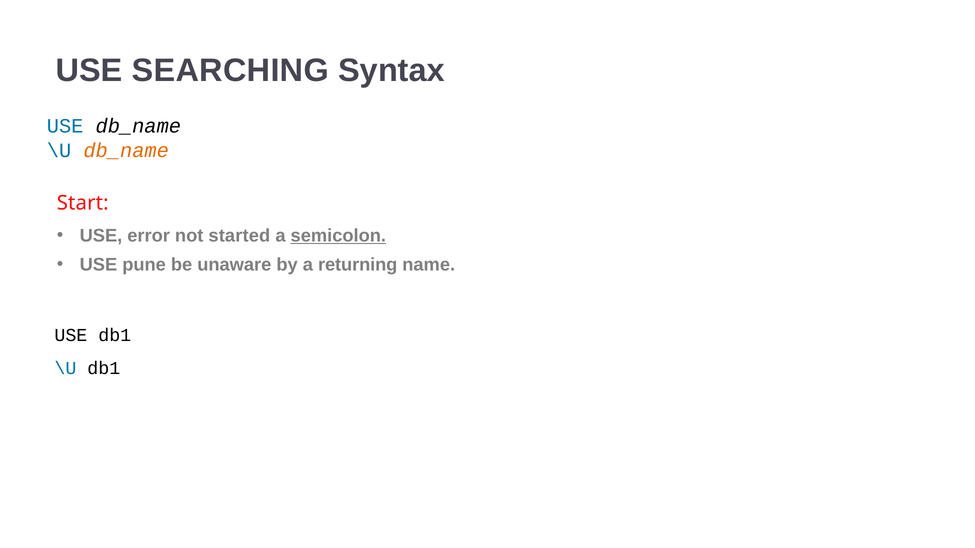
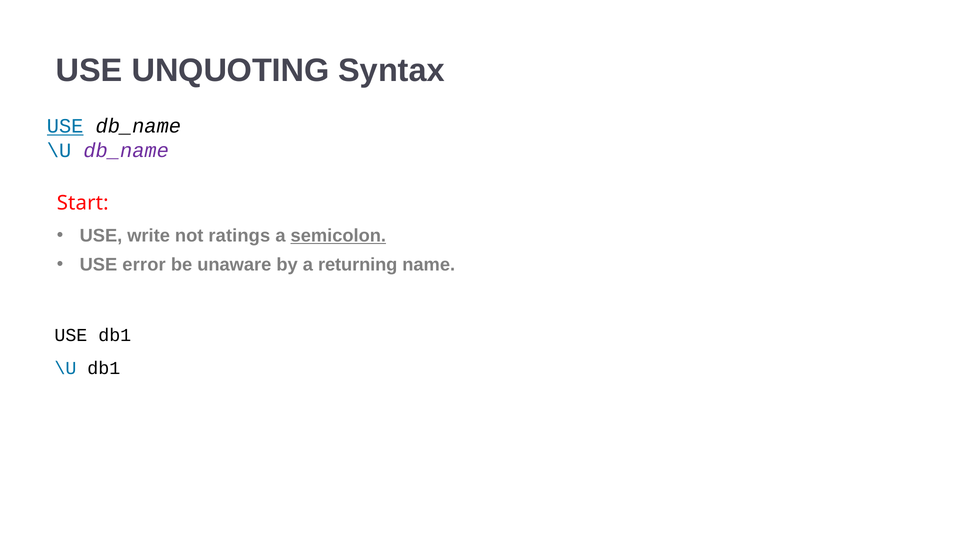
SEARCHING: SEARCHING -> UNQUOTING (231, 71)
USE underline: none -> present (65, 126)
db_name colour: orange -> purple (126, 151)
error: error -> write (149, 236)
started: started -> ratings (239, 236)
pune: pune -> error (144, 265)
